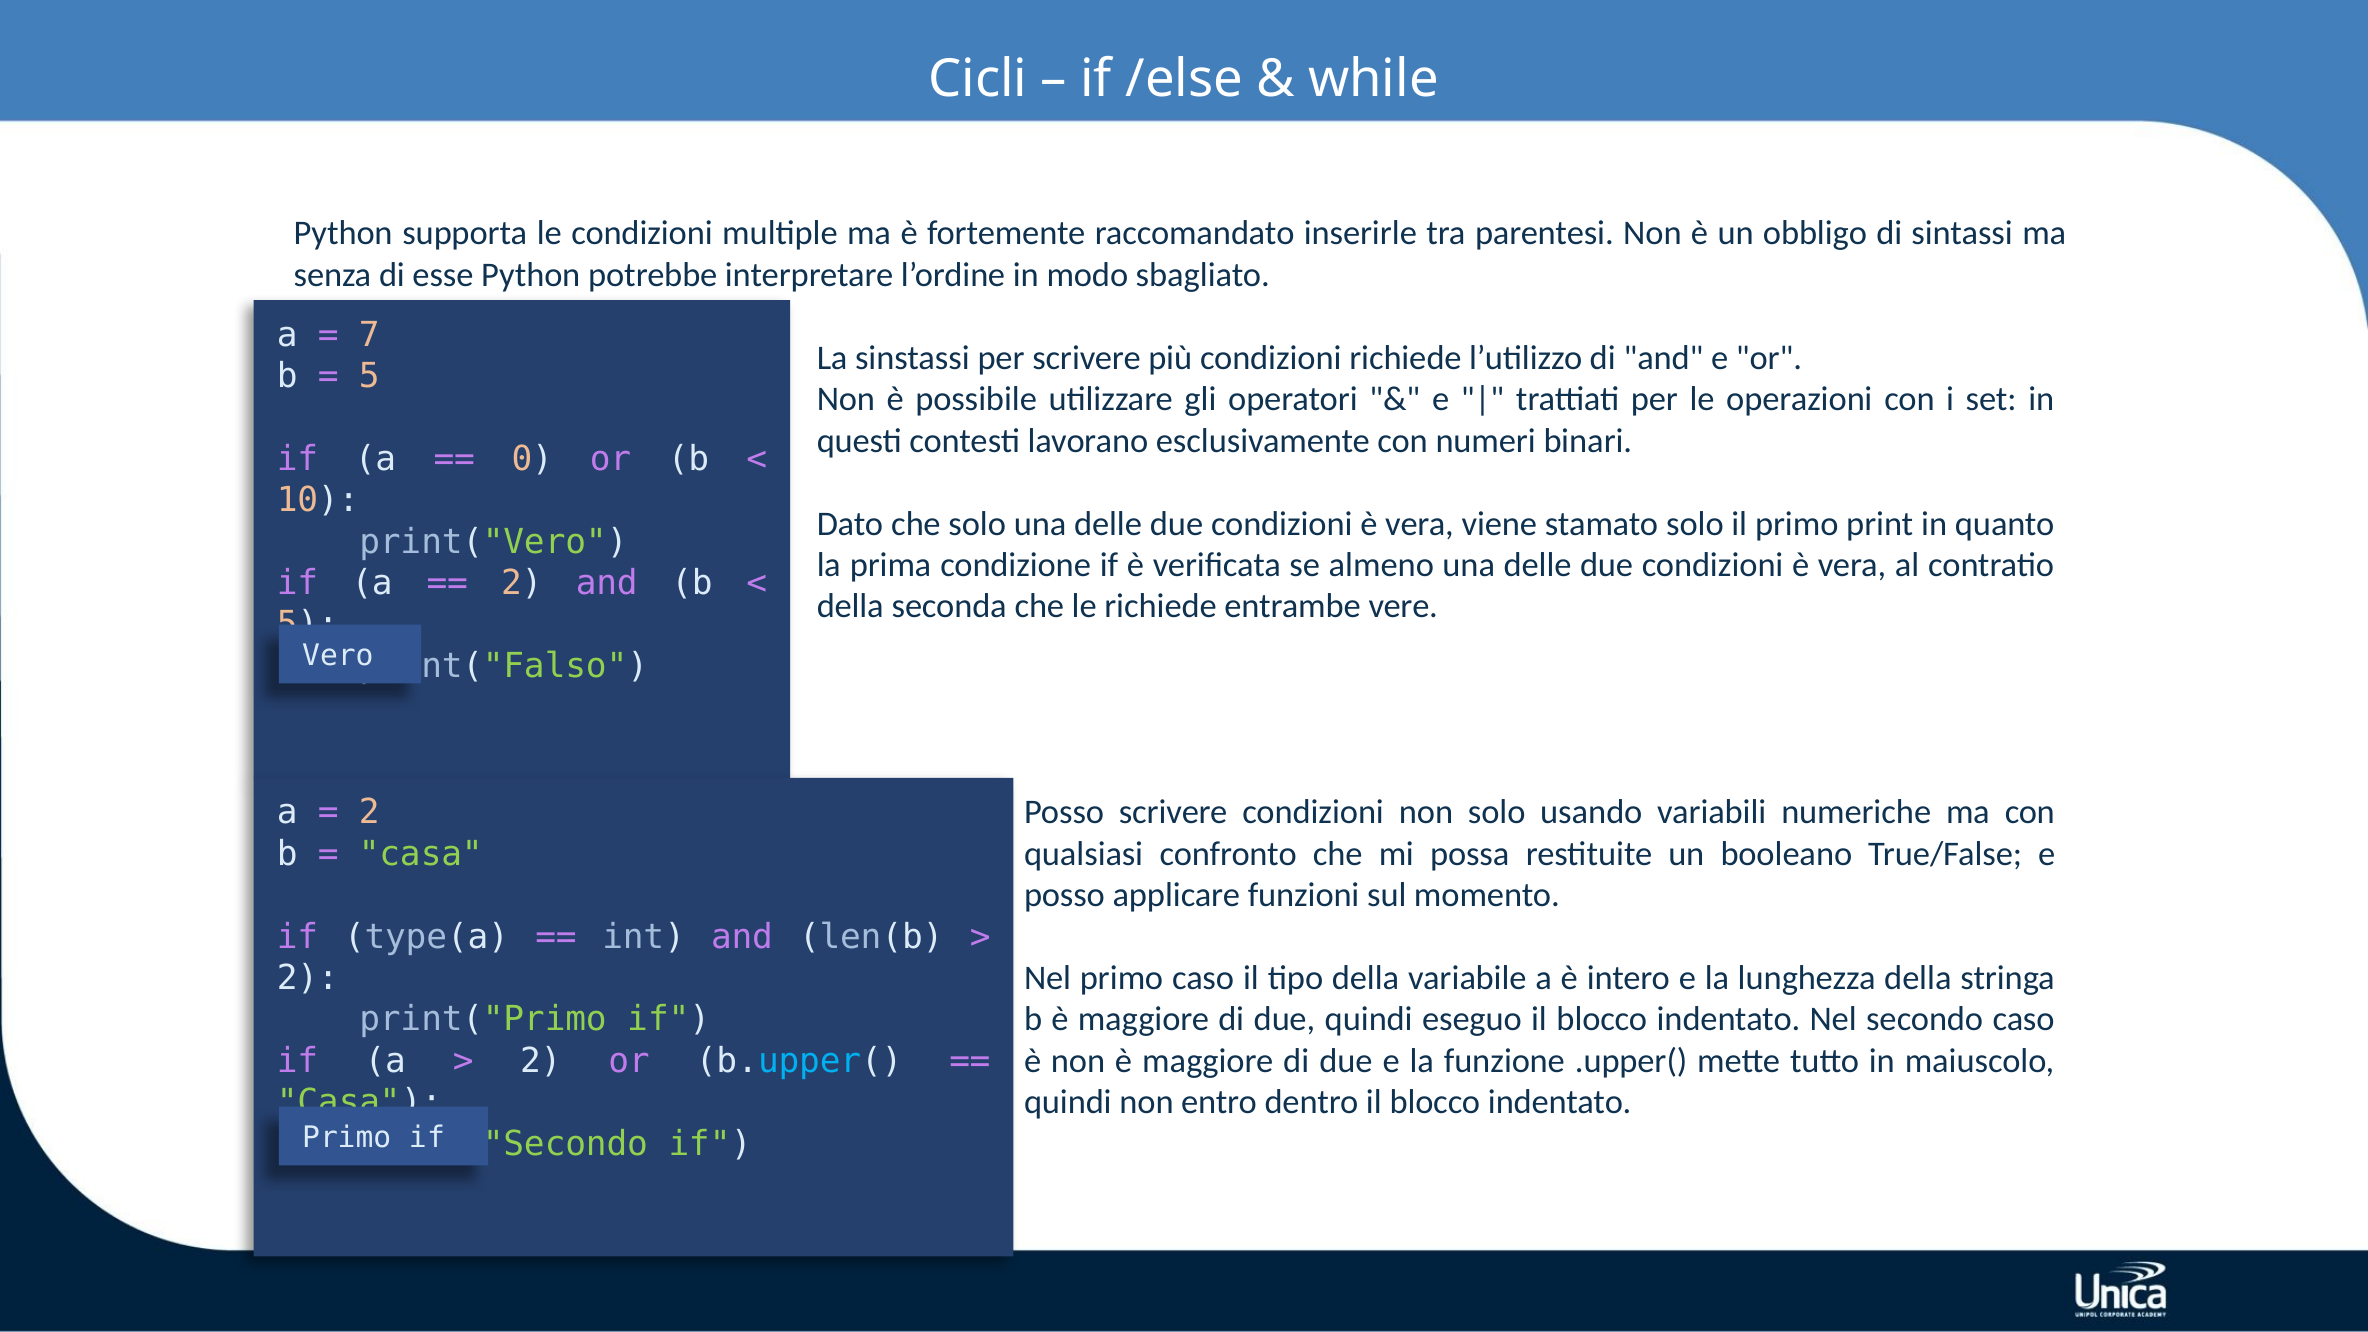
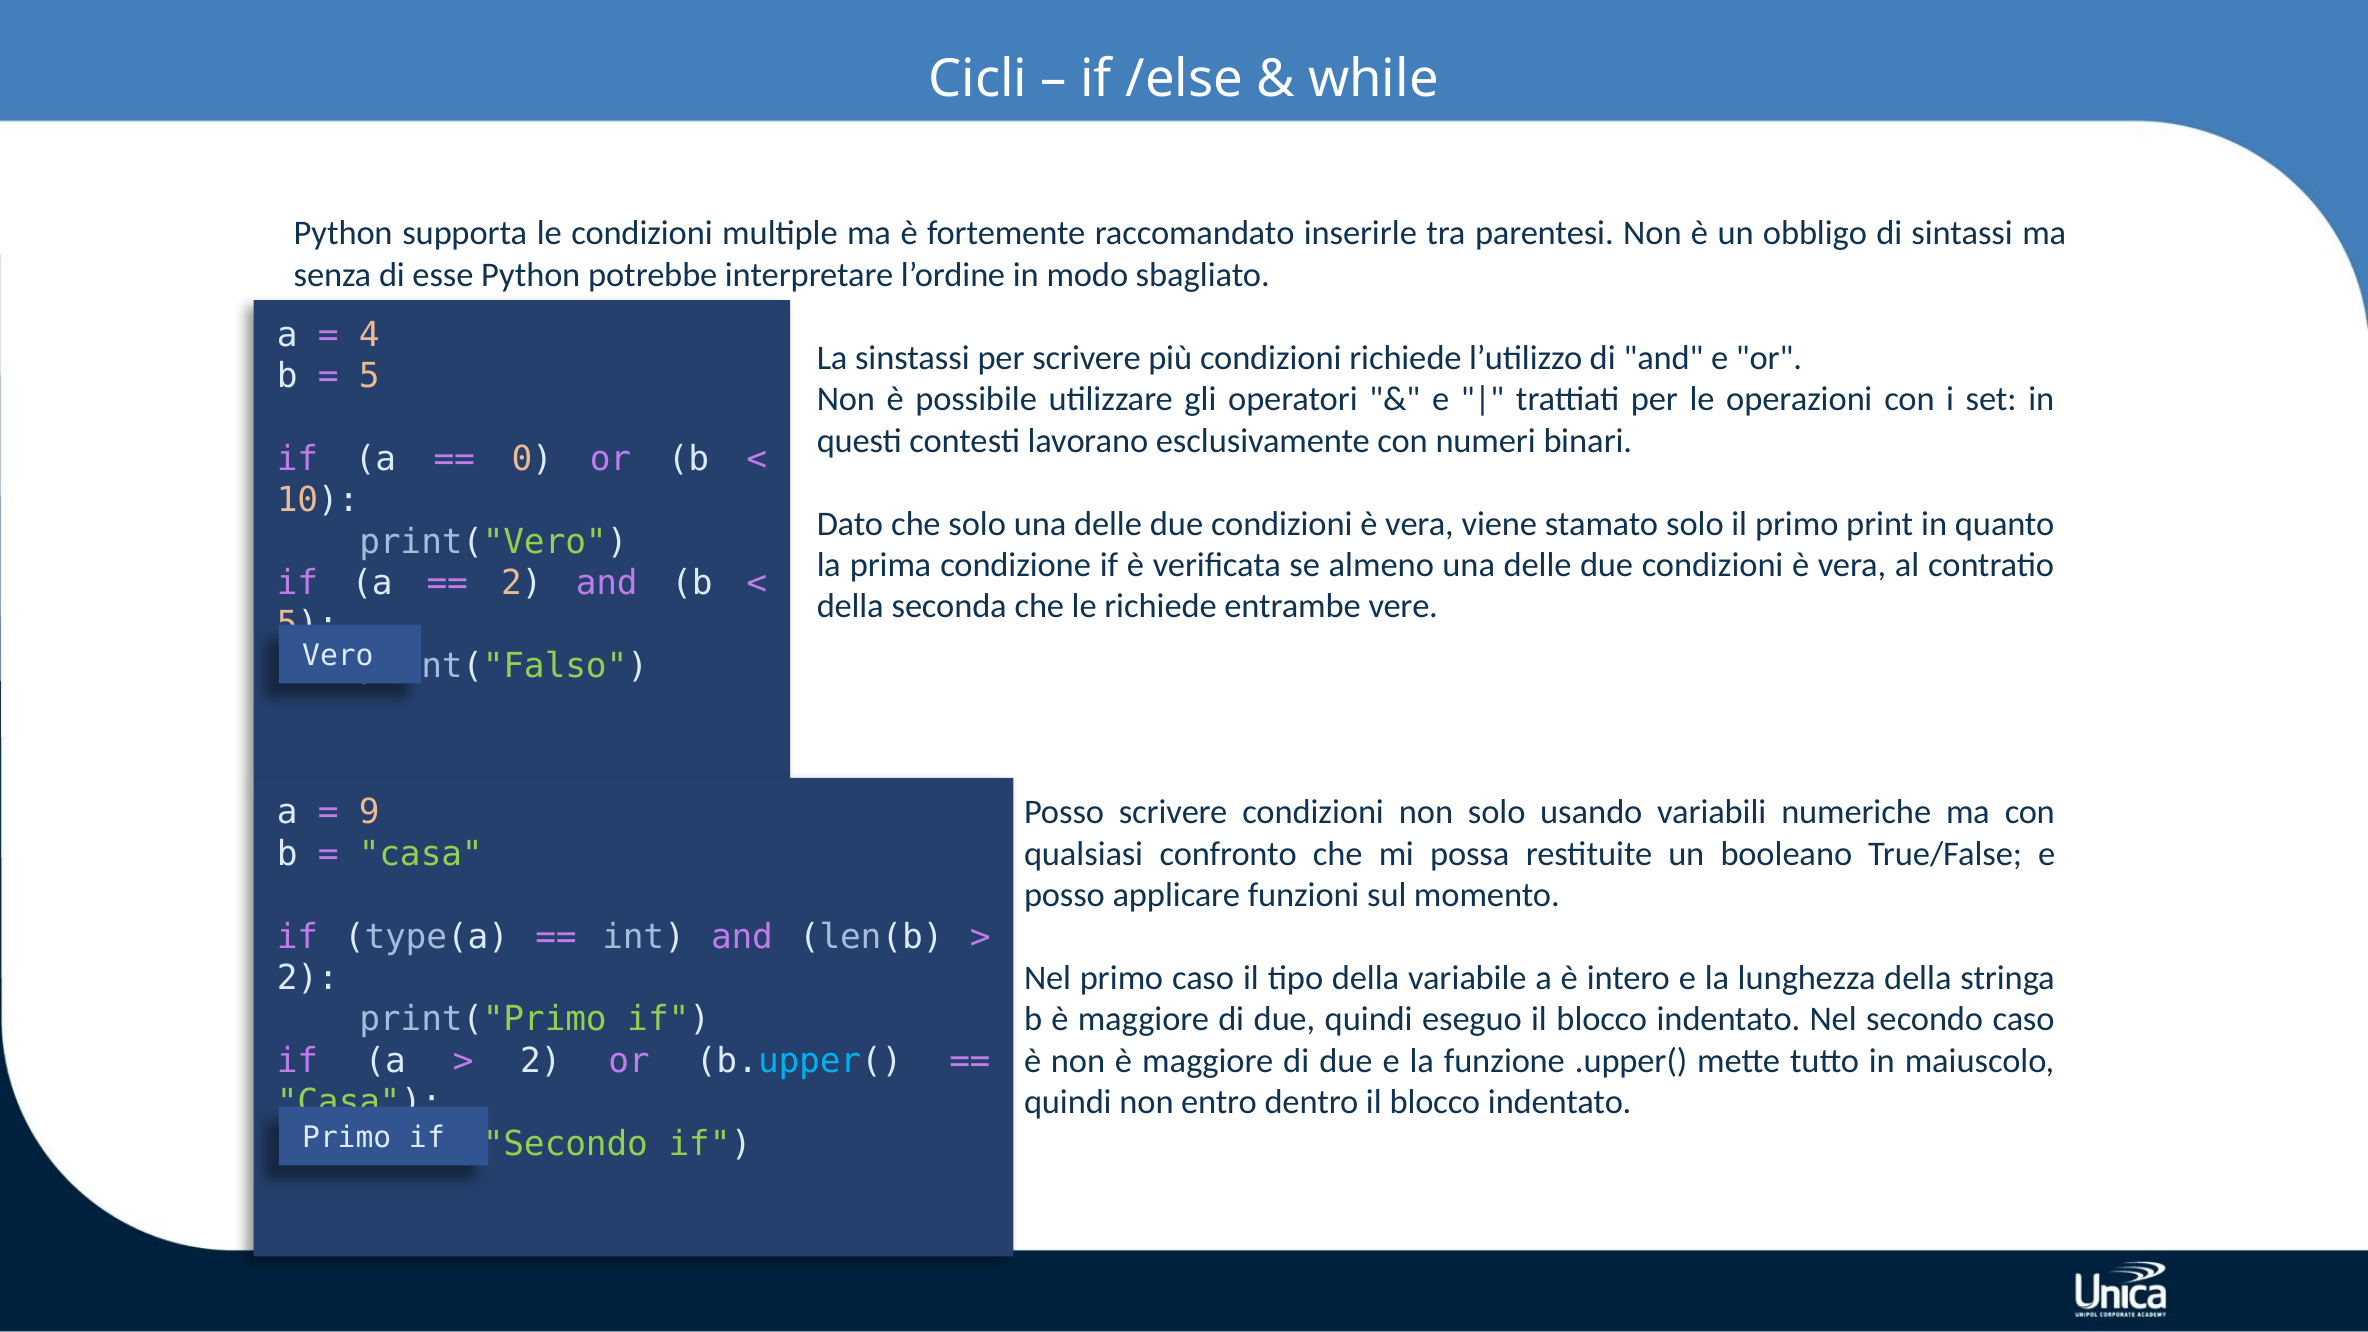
7: 7 -> 4 (369, 335)
2: 2 -> 9 (369, 813)
